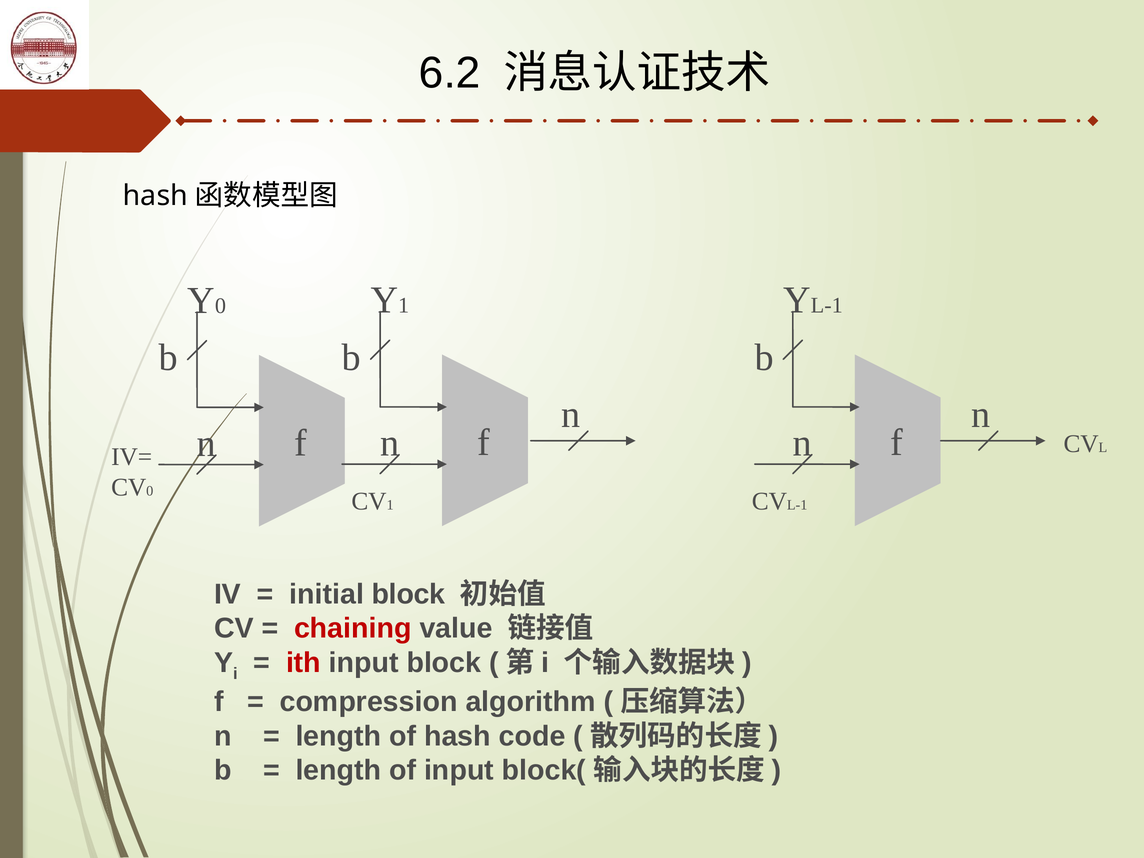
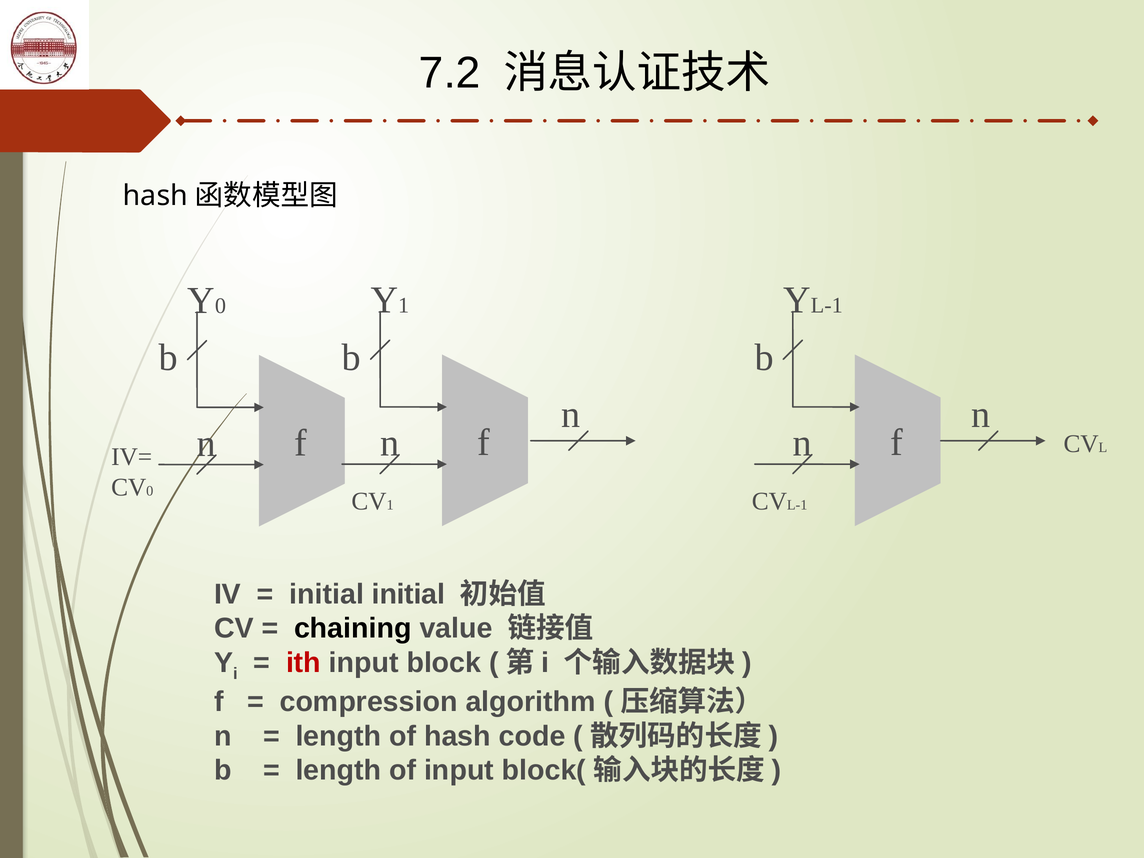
6.2: 6.2 -> 7.2 (450, 73)
initial block: block -> initial (408, 594)
chaining colour: red -> black (353, 628)
